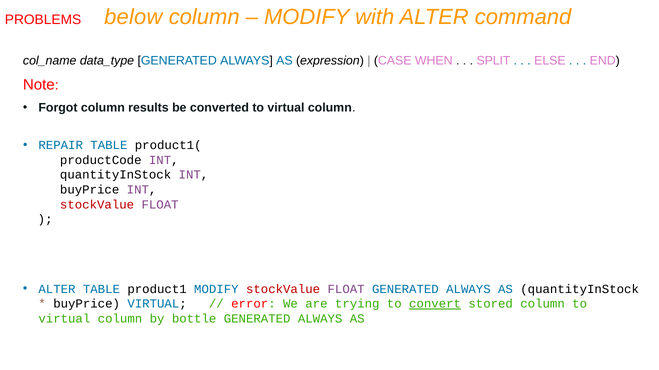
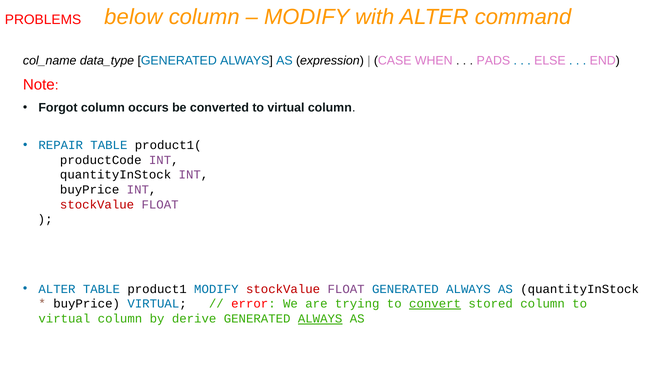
SPLIT: SPLIT -> PADS (493, 61)
results: results -> occurs (148, 108)
bottle: bottle -> derive (194, 319)
ALWAYS underline: none -> present (320, 319)
